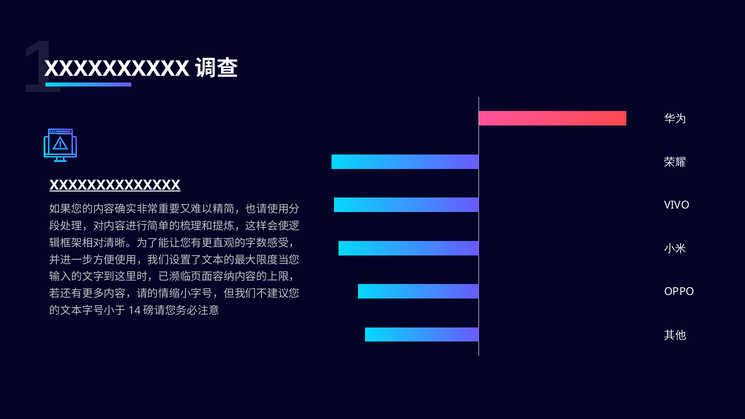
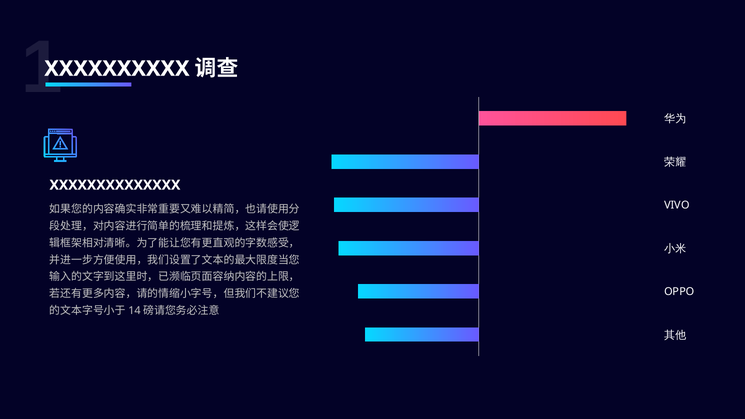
XXXXXXXXXXXXXX underline: present -> none (115, 185)
